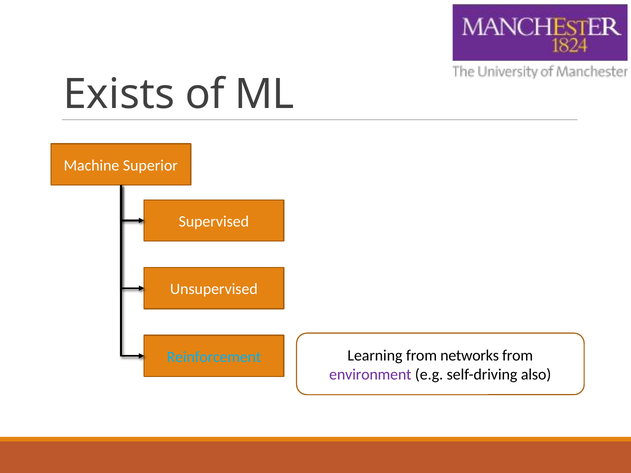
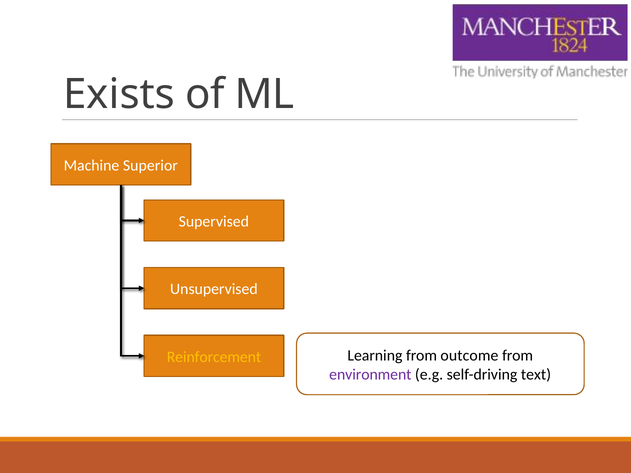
Reinforcement colour: light blue -> yellow (214, 357)
networks: networks -> outcome (469, 356)
also: also -> text (536, 375)
